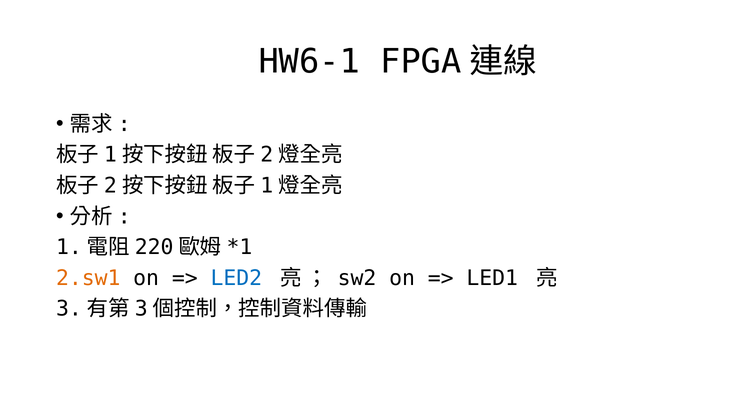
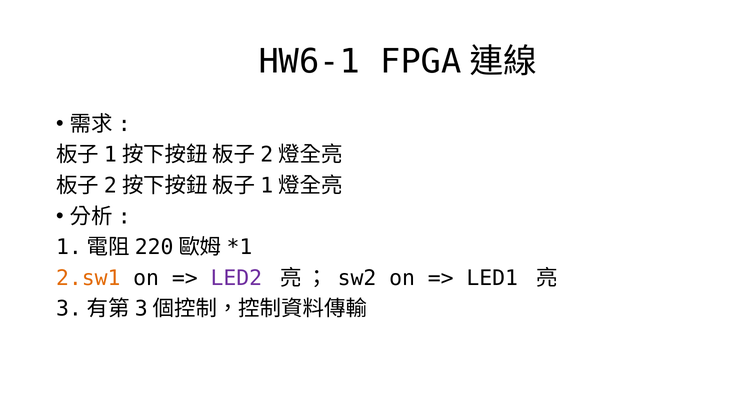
LED2 colour: blue -> purple (236, 278)
